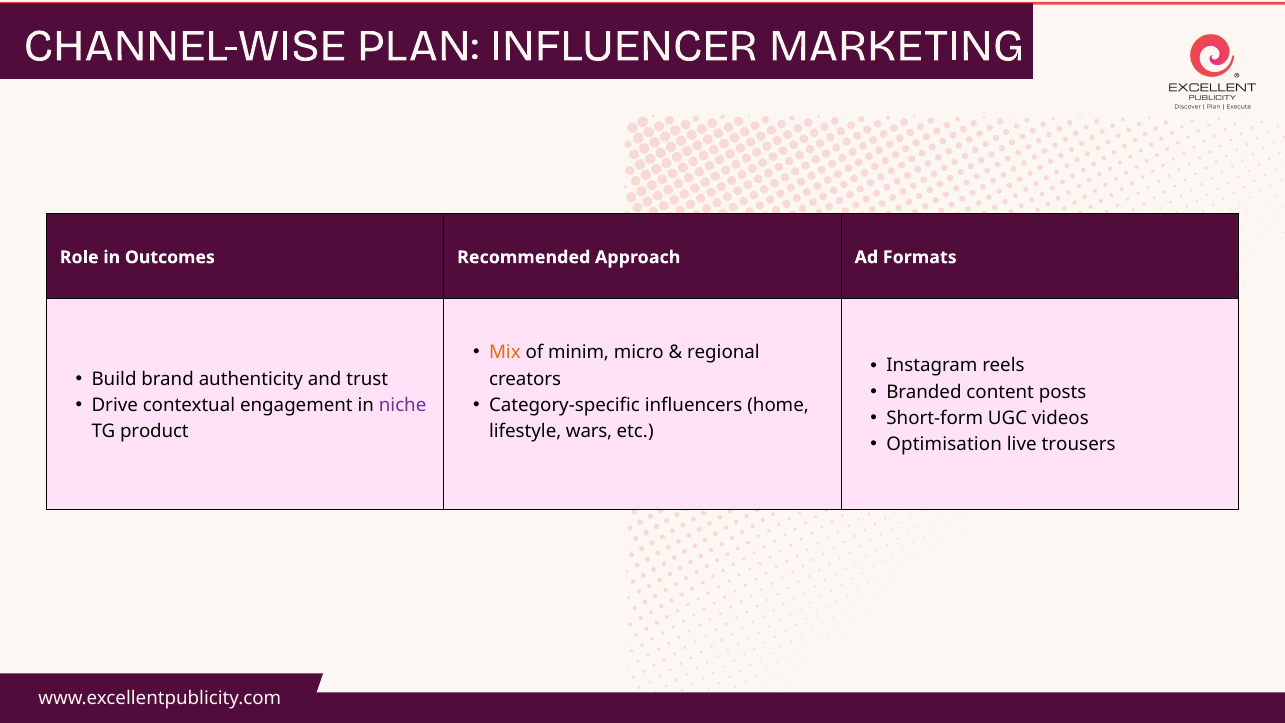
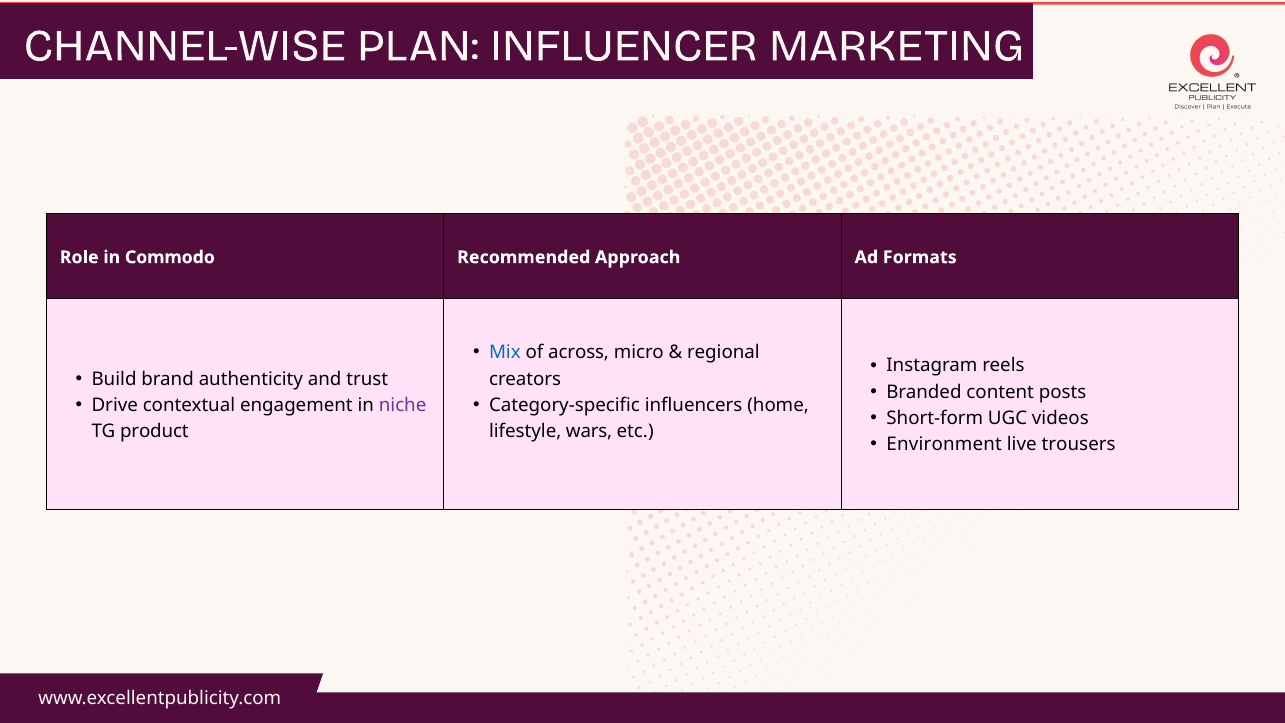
Outcomes: Outcomes -> Commodo (170, 257)
Mix colour: orange -> blue (505, 353)
minim: minim -> across (579, 353)
Optimisation: Optimisation -> Environment (944, 444)
